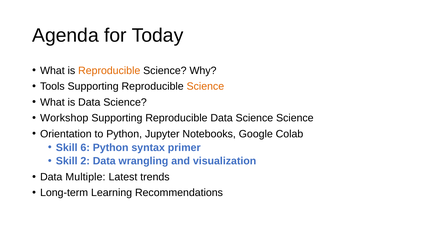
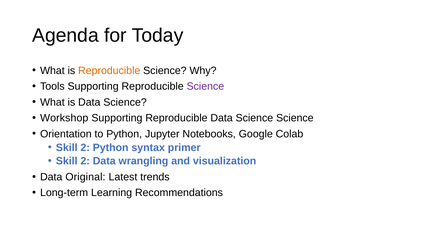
Science colour: orange -> purple (205, 86)
6: 6 -> 2 (85, 147)
Multiple: Multiple -> Original (85, 177)
